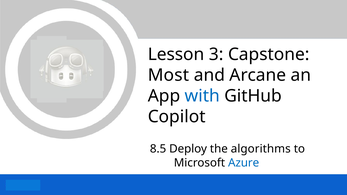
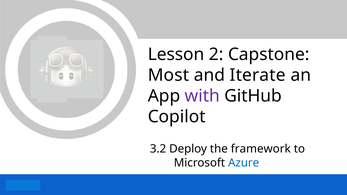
3: 3 -> 2 (216, 54)
Arcane: Arcane -> Iterate (258, 75)
with colour: blue -> purple (202, 96)
8.5: 8.5 -> 3.2 (158, 149)
algorithms: algorithms -> framework (261, 149)
